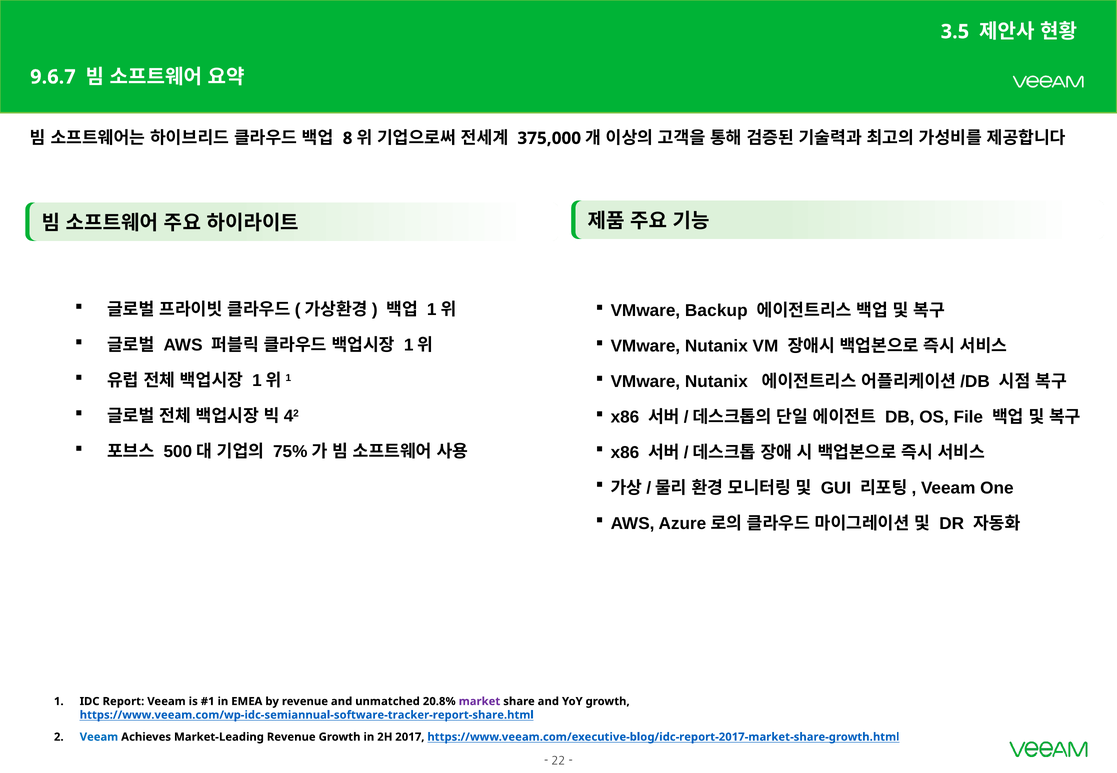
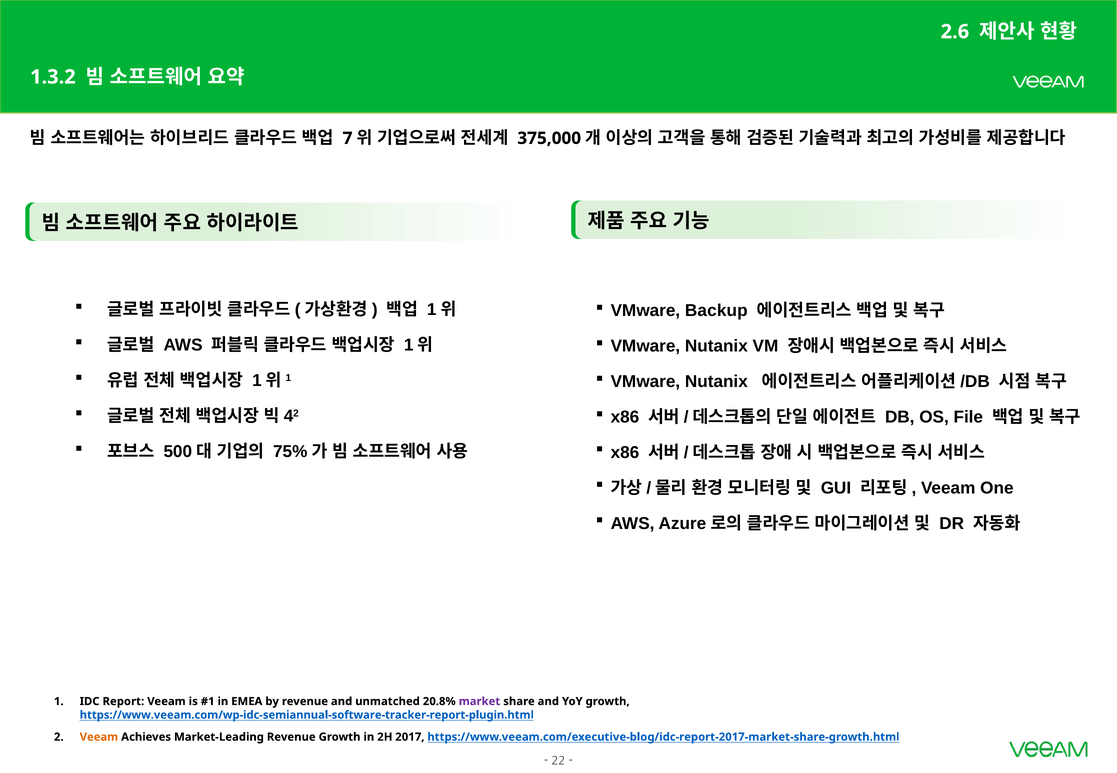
3.5: 3.5 -> 2.6 (955, 32)
9.6.7: 9.6.7 -> 1.3.2 (53, 77)
8: 8 -> 7 (348, 138)
https://www.veeam.com/wp-idc-semiannual-software-tracker-report-share.html: https://www.veeam.com/wp-idc-semiannual-software-tracker-report-share.html -> https://www.veeam.com/wp-idc-semiannual-software-tracker-report-plugin.html (307, 715)
Veeam colour: blue -> orange (99, 737)
